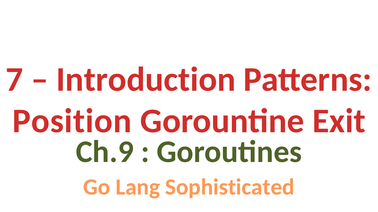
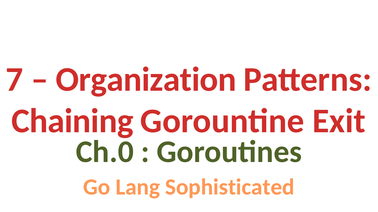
Introduction: Introduction -> Organization (146, 80)
Position: Position -> Chaining (72, 121)
Ch.9: Ch.9 -> Ch.0 (105, 152)
